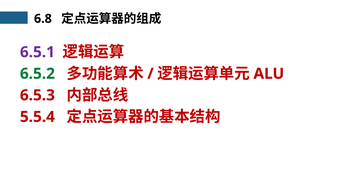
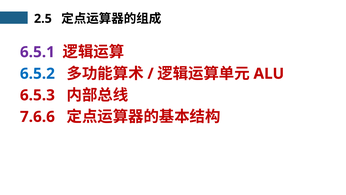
6.8: 6.8 -> 2.5 (43, 19)
6.5.2 colour: green -> blue (37, 74)
5.5.4: 5.5.4 -> 7.6.6 (37, 117)
